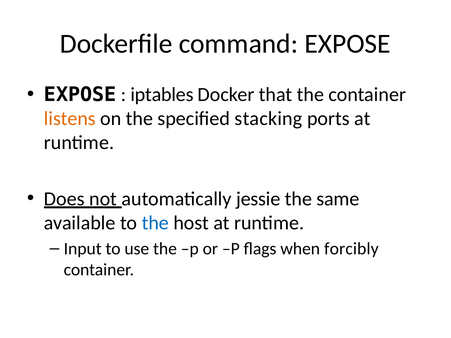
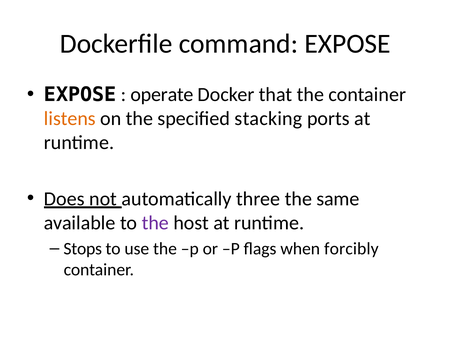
iptables: iptables -> operate (162, 95)
jessie: jessie -> three (258, 199)
the colour: blue -> purple (155, 223)
Input: Input -> Stops (83, 249)
